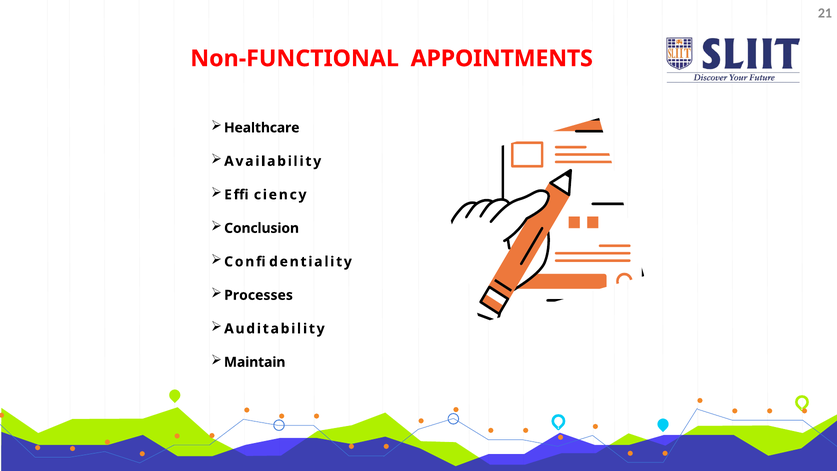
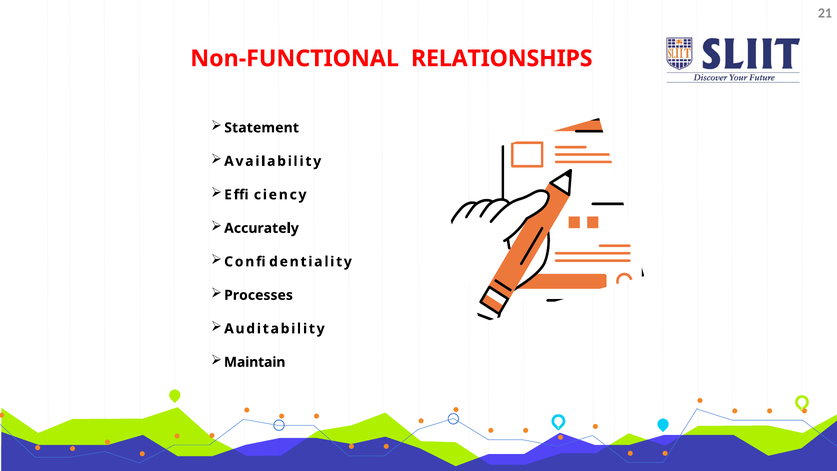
APPOINTMENTS: APPOINTMENTS -> RELATIONSHIPS (502, 59)
Healthcare: Healthcare -> Statement (262, 128)
Conclusion: Conclusion -> Accurately (261, 228)
